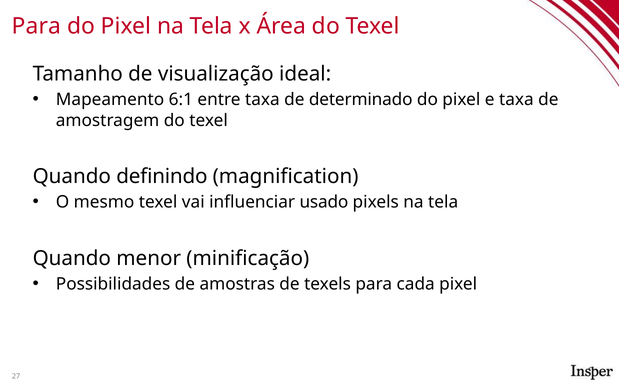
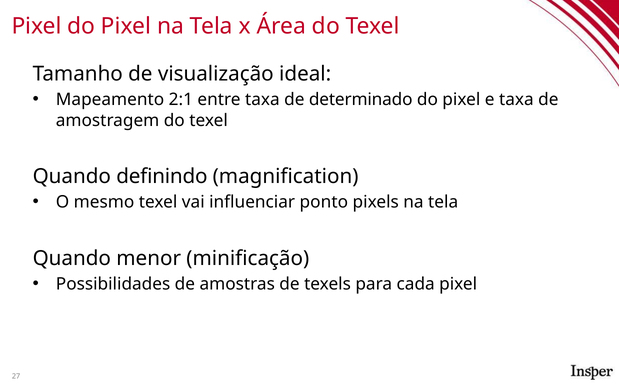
Para: Para -> Pixel (37, 26)
6:1: 6:1 -> 2:1 (181, 100)
usado: usado -> ponto (324, 202)
